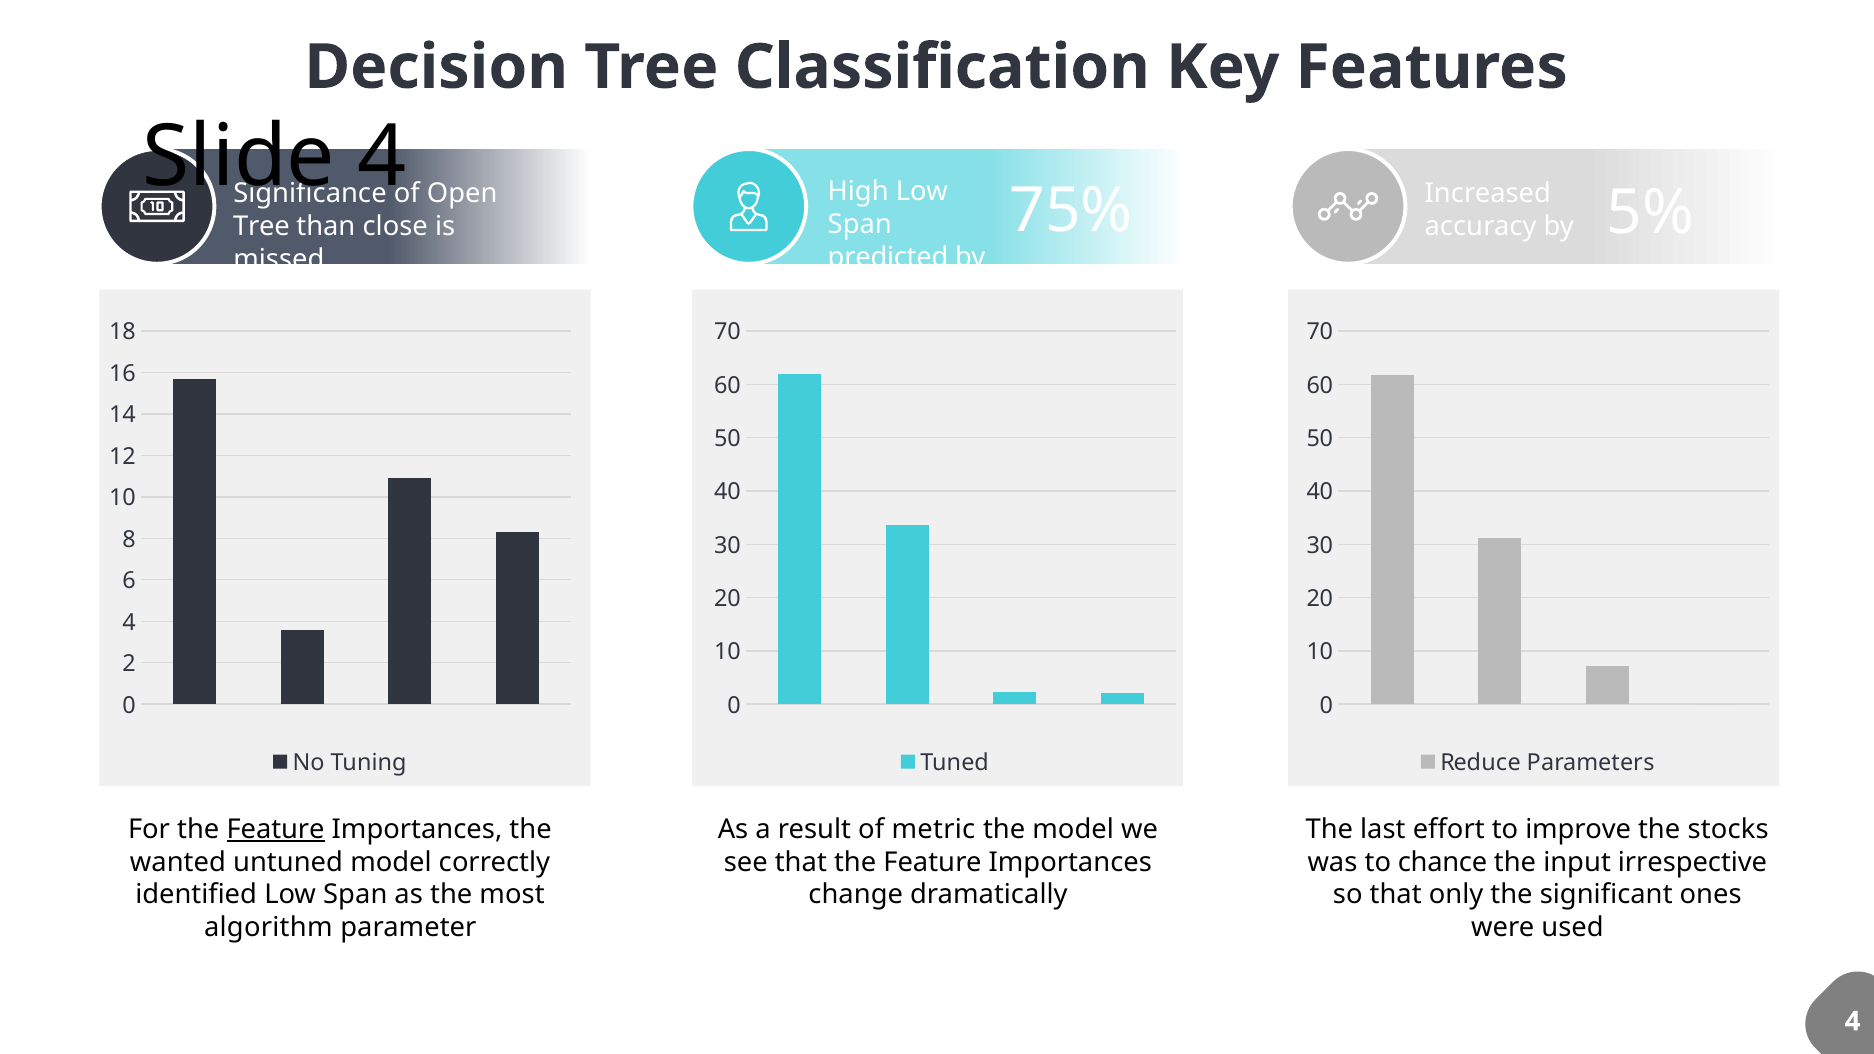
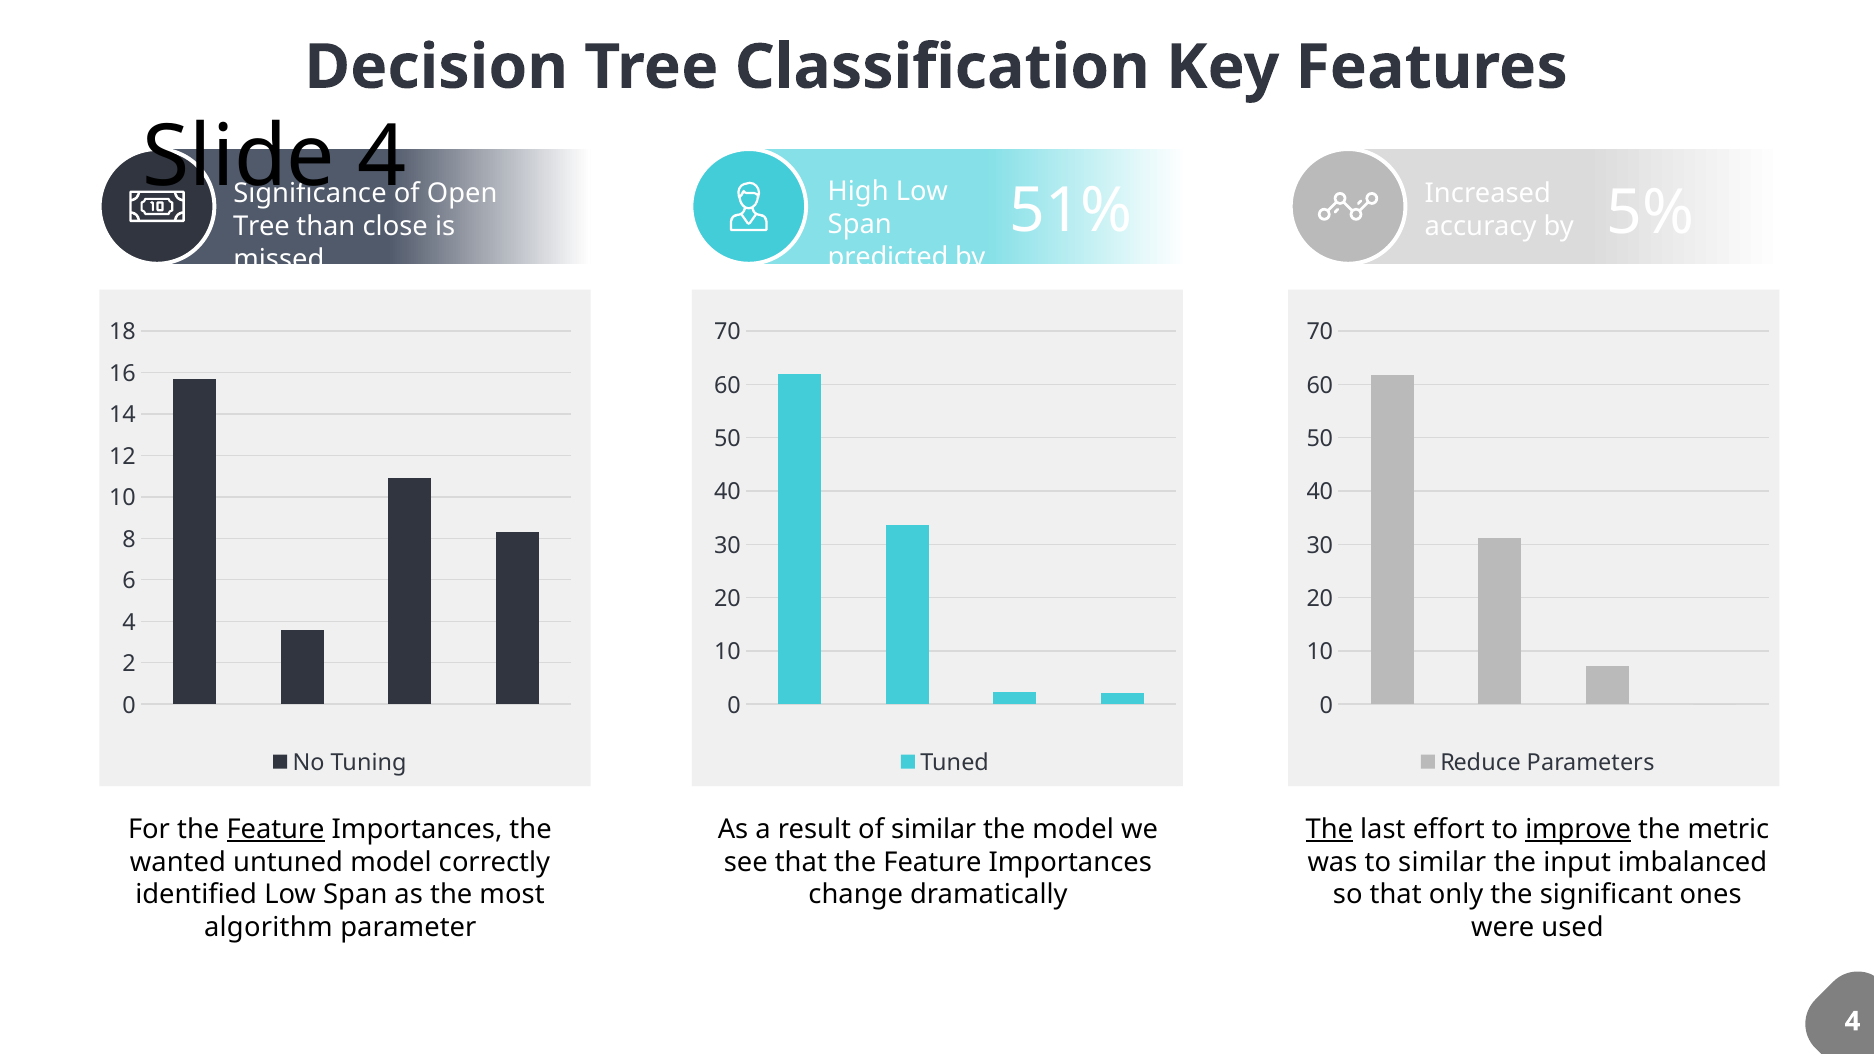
75%: 75% -> 51% (1071, 211)
of metric: metric -> similar (934, 829)
The underline: none -> present (1329, 829)
improve underline: none -> present (1578, 829)
stocks: stocks -> metric (1728, 829)
to chance: chance -> similar (1442, 862)
irrespective: irrespective -> imbalanced (1693, 862)
